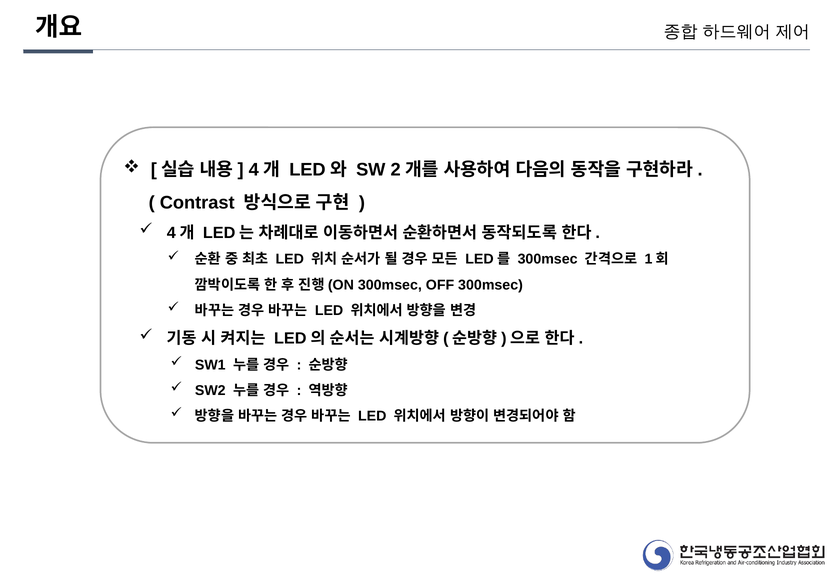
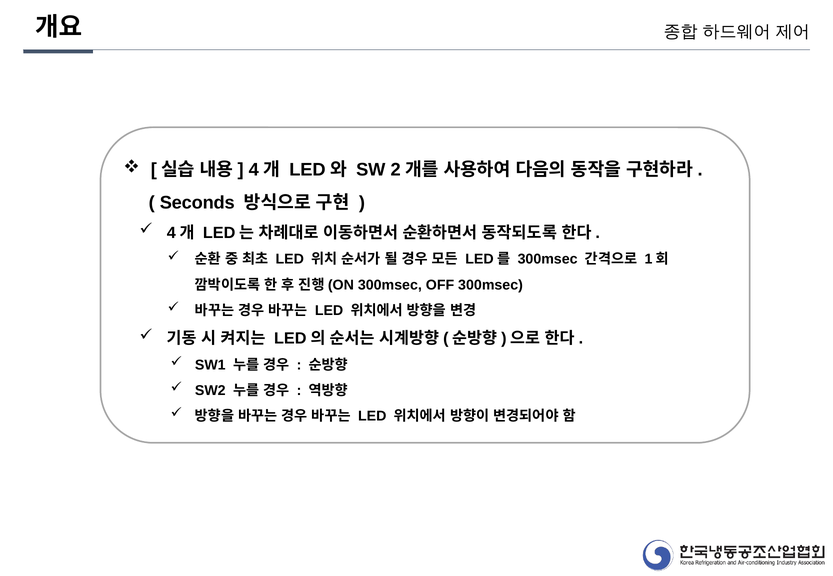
Contrast: Contrast -> Seconds (197, 203)
